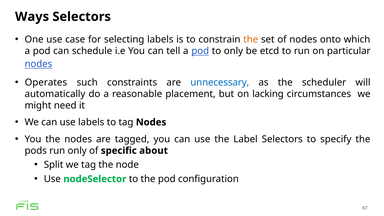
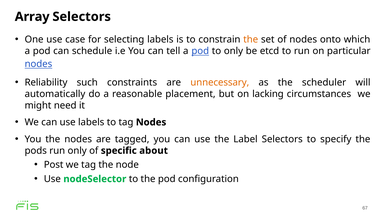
Ways: Ways -> Array (32, 17)
Operates: Operates -> Reliability (46, 82)
unnecessary colour: blue -> orange (220, 82)
Split: Split -> Post (54, 165)
